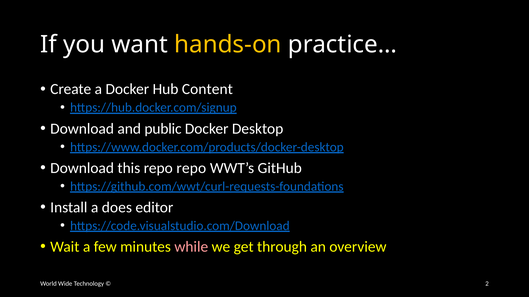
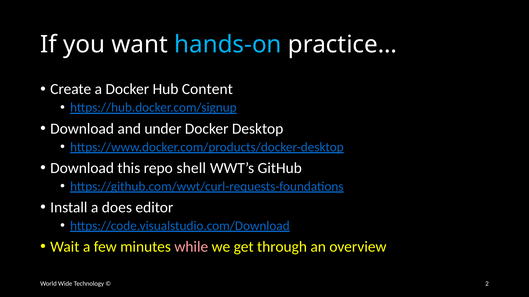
hands-on colour: yellow -> light blue (228, 44)
public: public -> under (163, 129)
repo repo: repo -> shell (191, 168)
